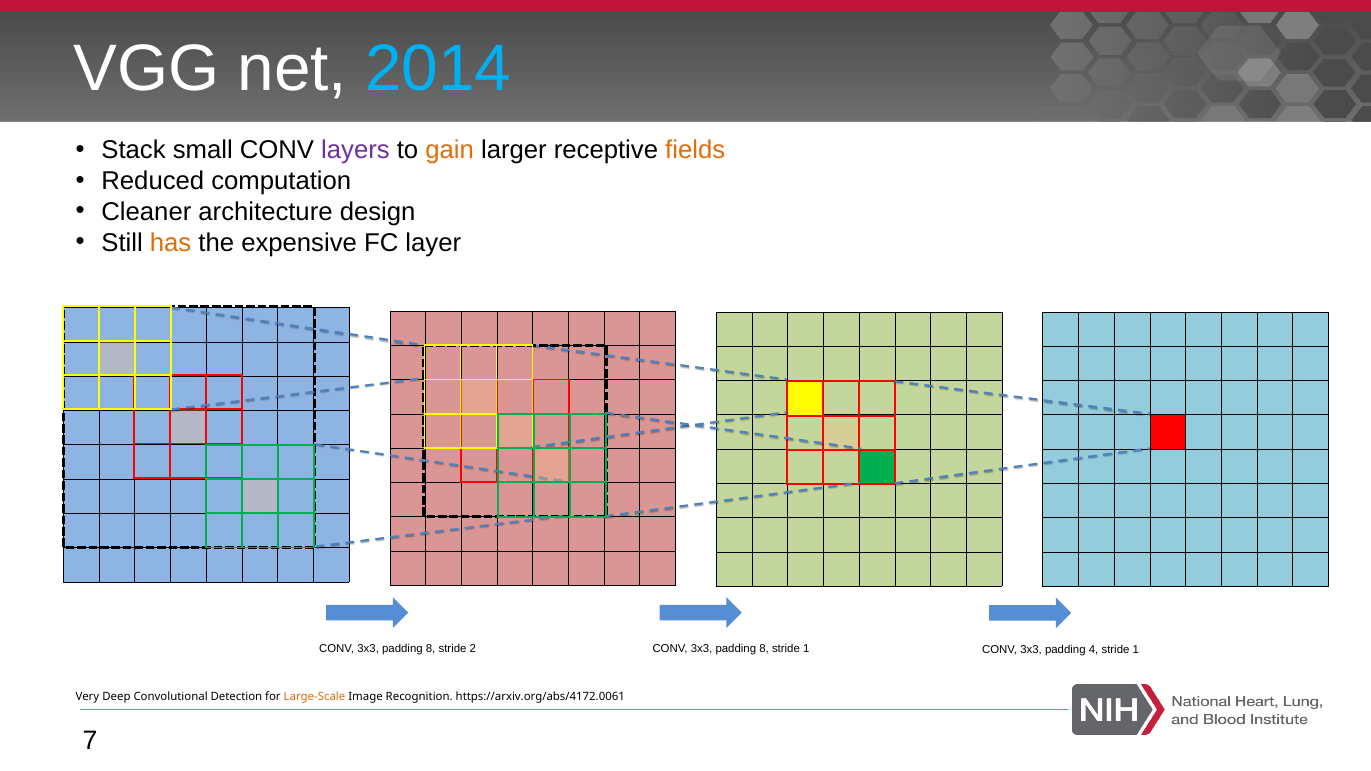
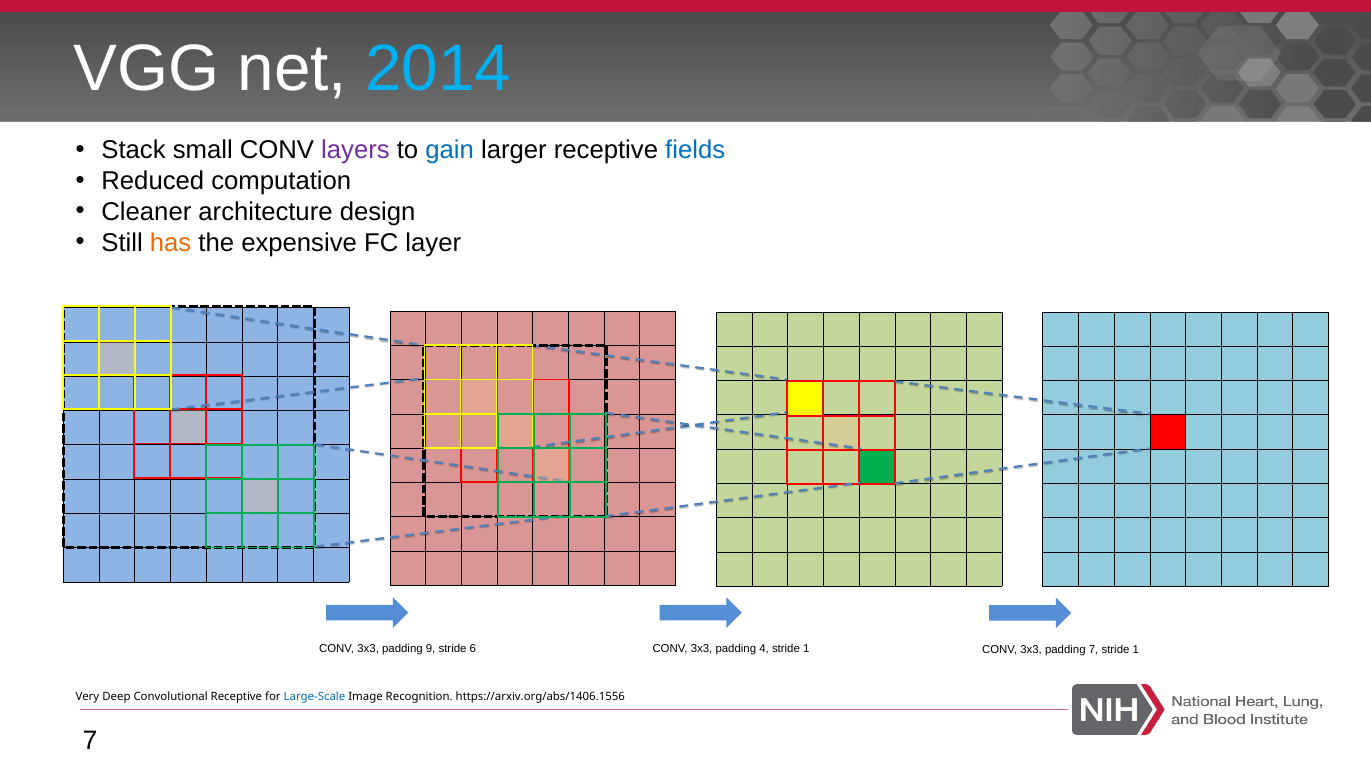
gain colour: orange -> blue (450, 150)
fields colour: orange -> blue (695, 150)
8: 8 -> 9 (431, 649)
2: 2 -> 6 (473, 649)
8: 8 -> 4 (764, 649)
padding 4: 4 -> 7 (1094, 649)
Convolutional Detection: Detection -> Receptive (236, 697)
Large-Scale colour: orange -> blue (314, 697)
https://arxiv.org/abs/4172.0061: https://arxiv.org/abs/4172.0061 -> https://arxiv.org/abs/1406.1556 (540, 697)
